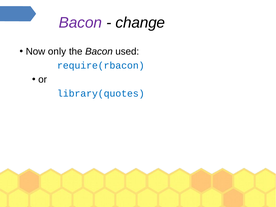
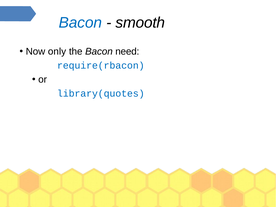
Bacon colour: purple -> blue (80, 23)
change: change -> smooth (140, 23)
used: used -> need (127, 51)
